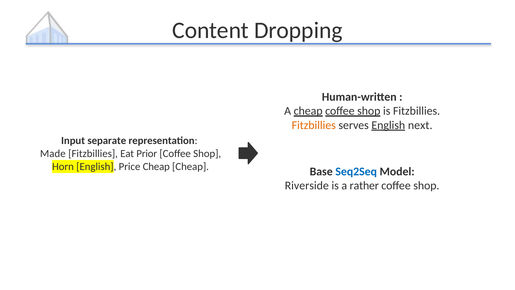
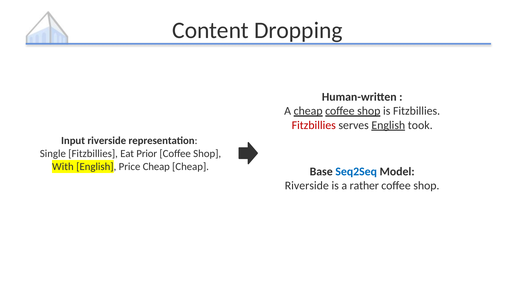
Fitzbillies colour: orange -> red (314, 125)
next: next -> took (420, 125)
Input separate: separate -> riverside (107, 141)
Made: Made -> Single (53, 153)
Horn: Horn -> With (63, 166)
